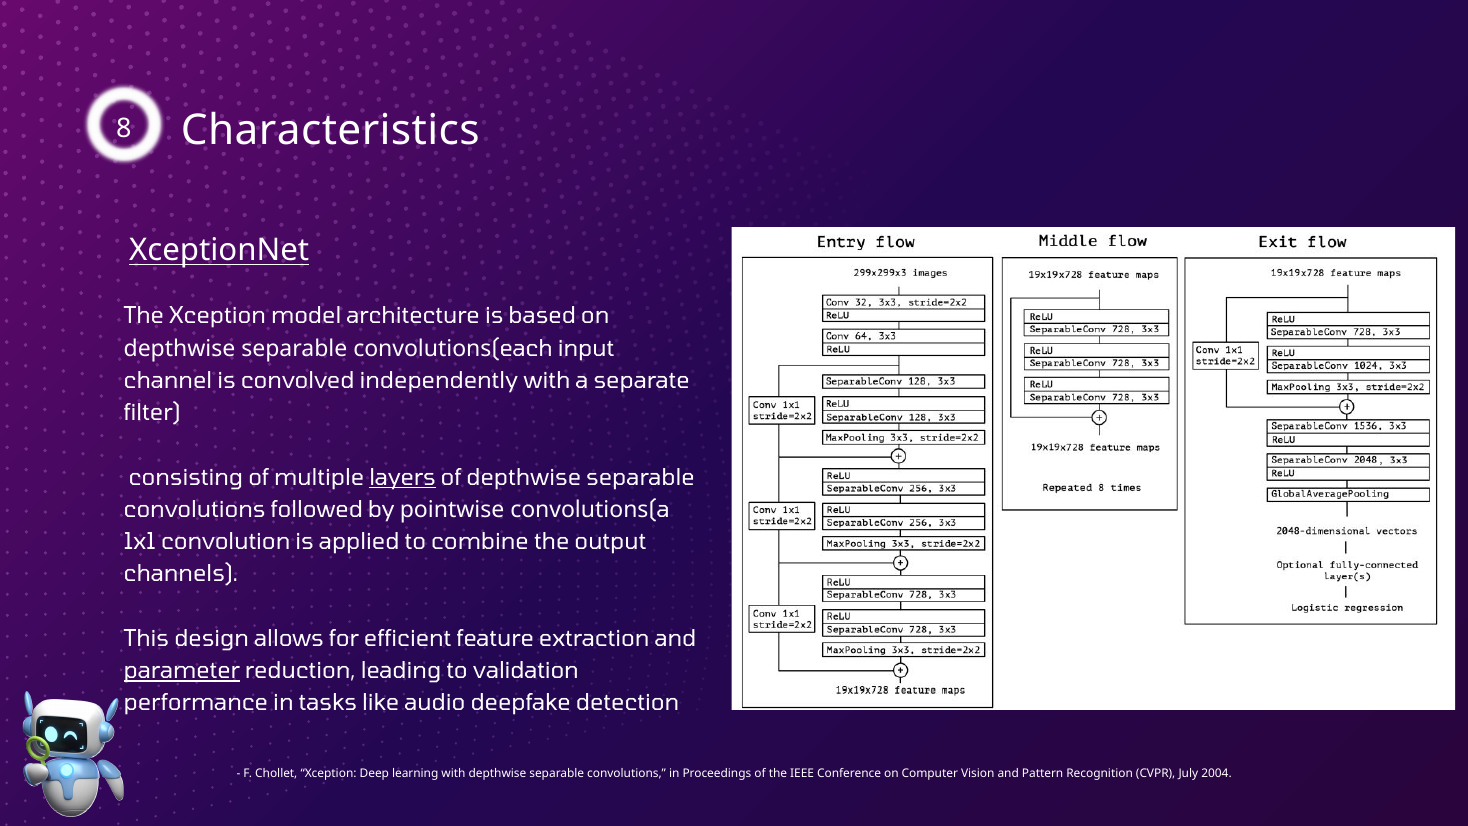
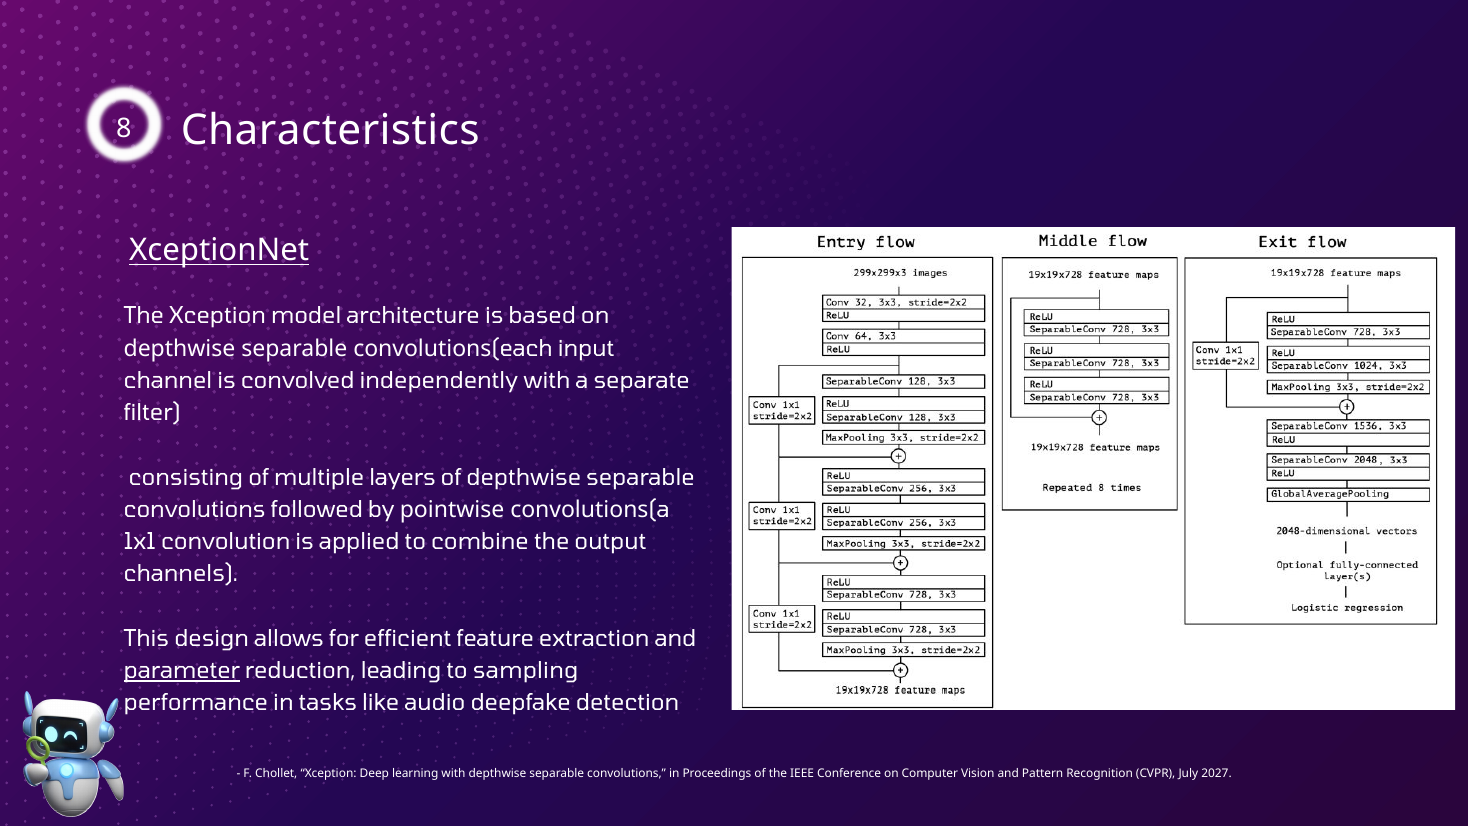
layers underline: present -> none (403, 477)
validation: validation -> sampling (526, 671)
2004: 2004 -> 2027 (1217, 773)
